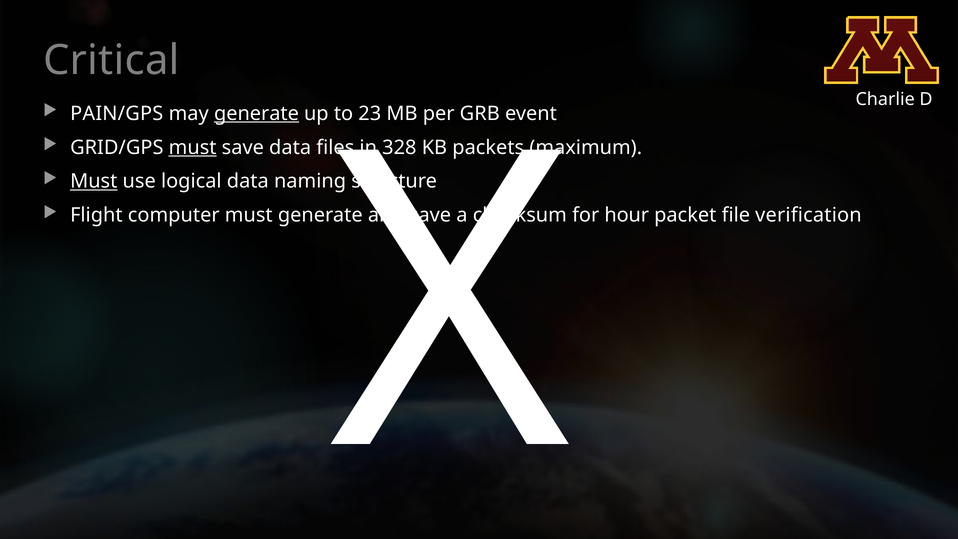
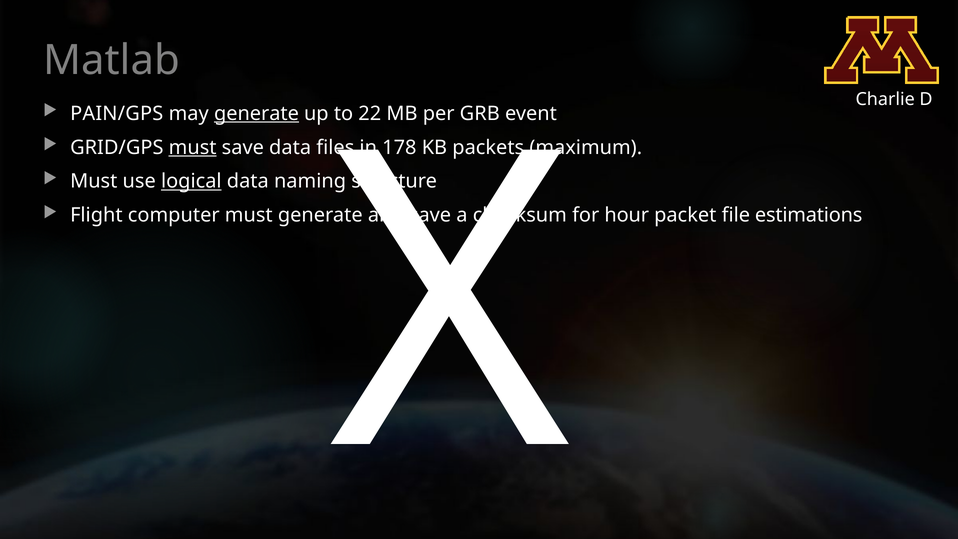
Critical: Critical -> Matlab (112, 60)
23: 23 -> 22 (370, 113)
328: 328 -> 178 (399, 147)
Must underline: present -> none (94, 181)
logical underline: none -> present (191, 181)
verification: verification -> estimations (809, 215)
